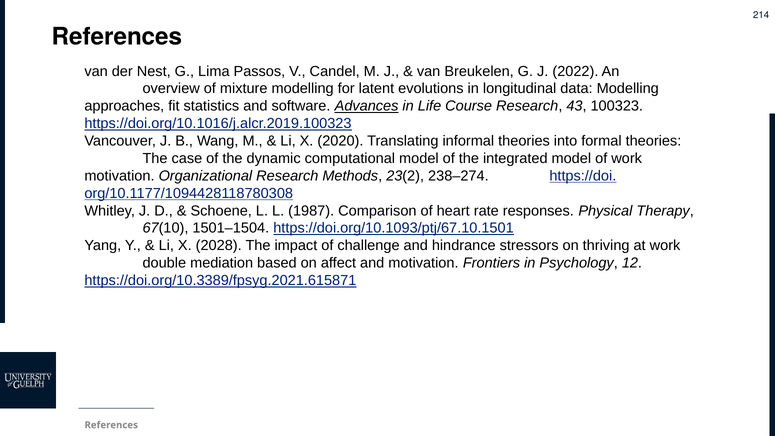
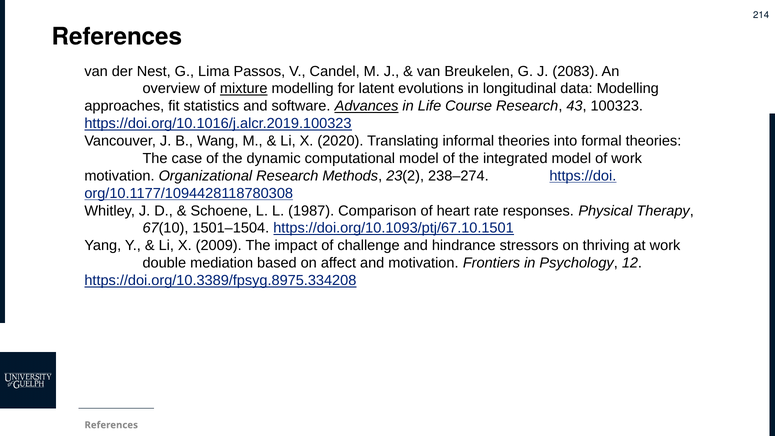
2022: 2022 -> 2083 (575, 71)
mixture underline: none -> present (244, 89)
2028: 2028 -> 2009 (219, 246)
https://doi.org/10.3389/fpsyg.2021.615871: https://doi.org/10.3389/fpsyg.2021.615871 -> https://doi.org/10.3389/fpsyg.8975.334208 (220, 280)
